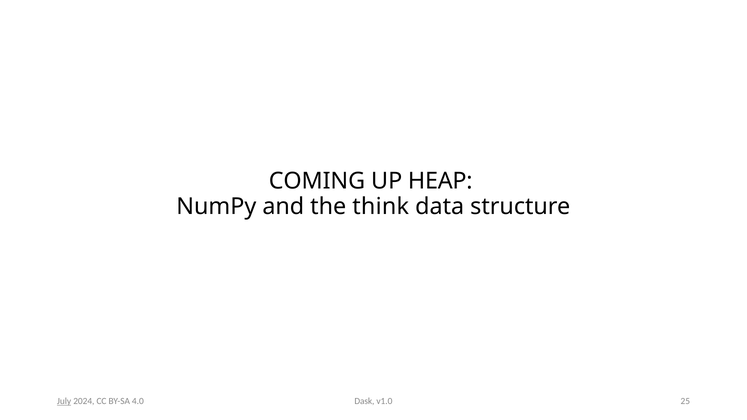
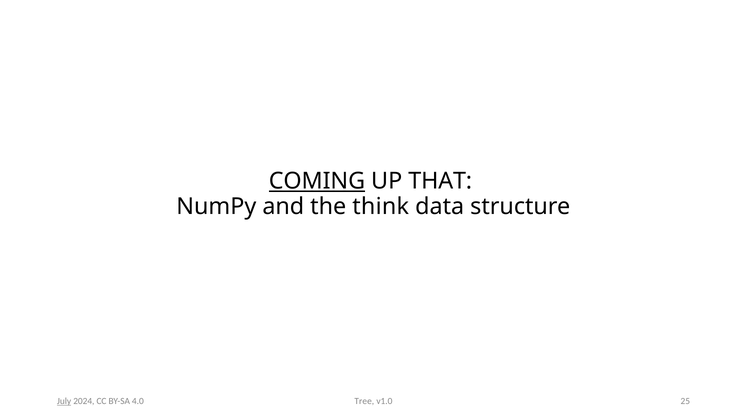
COMING underline: none -> present (317, 181)
HEAP: HEAP -> THAT (440, 181)
Dask: Dask -> Tree (364, 401)
